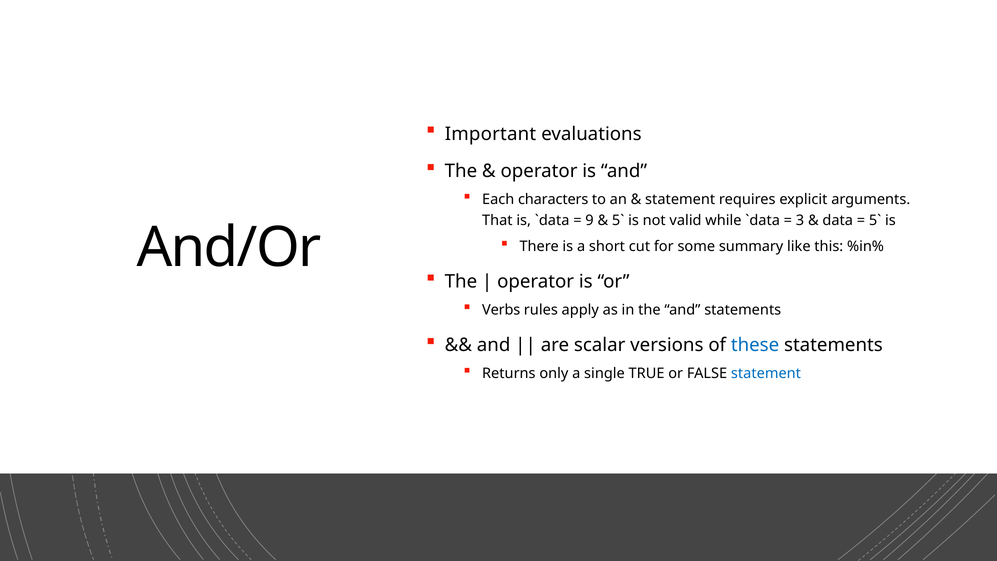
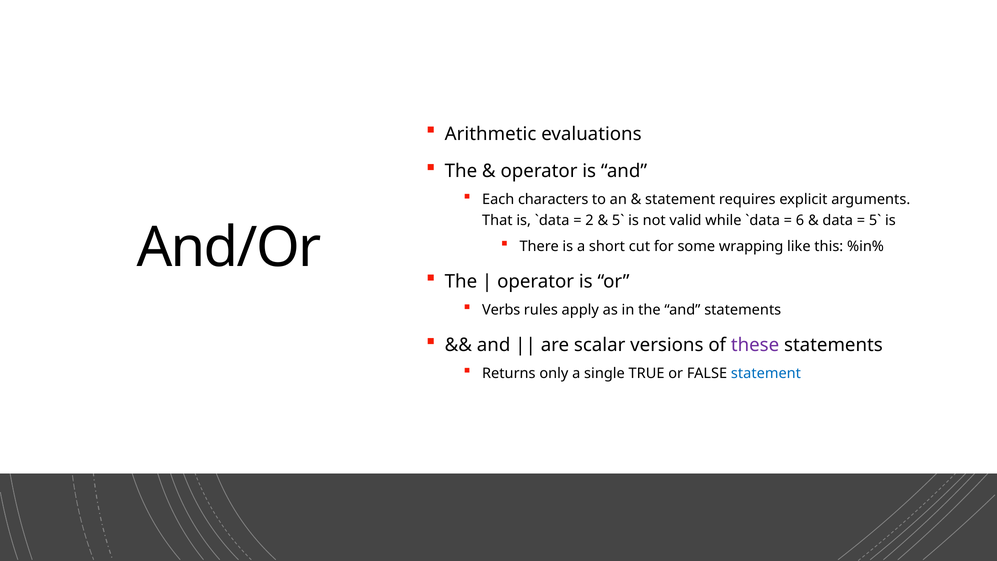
Important: Important -> Arithmetic (491, 134)
9: 9 -> 2 (589, 220)
3: 3 -> 6 (800, 220)
summary: summary -> wrapping (751, 247)
these colour: blue -> purple (755, 345)
